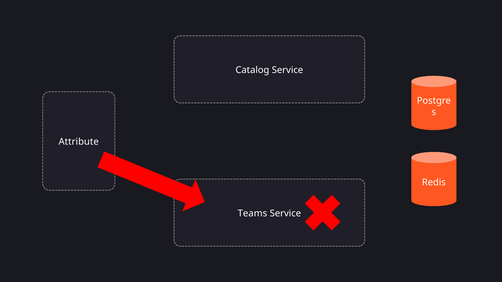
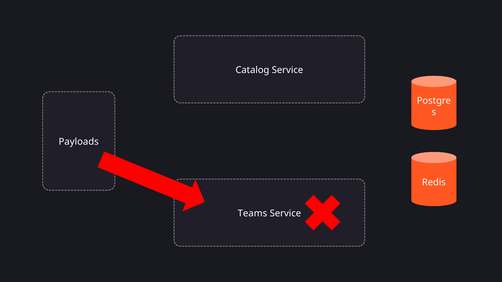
Attribute: Attribute -> Payloads (79, 142)
